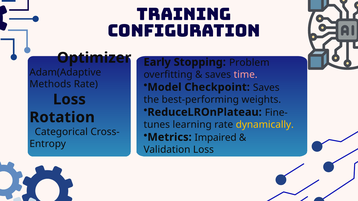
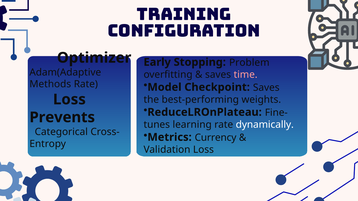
Rotation: Rotation -> Prevents (62, 118)
dynamically colour: yellow -> white (265, 125)
Impaired: Impaired -> Currency (216, 138)
